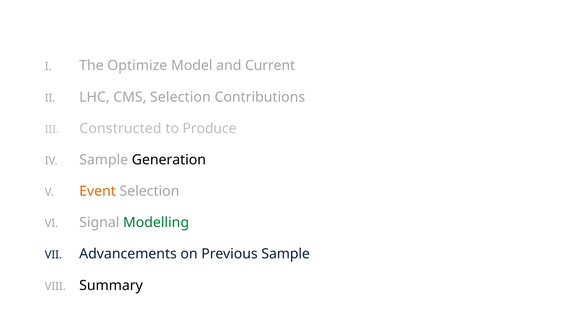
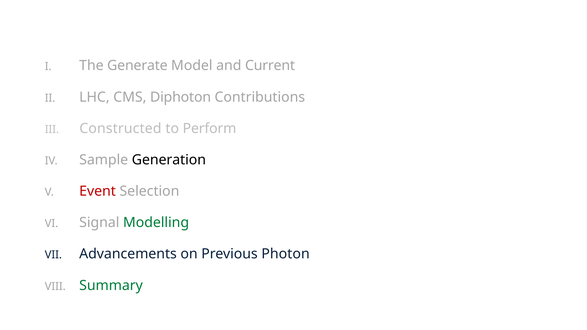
Optimize: Optimize -> Generate (137, 66)
CMS Selection: Selection -> Diphoton (181, 97)
Produce: Produce -> Perform (209, 129)
Event colour: orange -> red (98, 191)
Previous Sample: Sample -> Photon (286, 254)
Summary colour: black -> green (111, 286)
